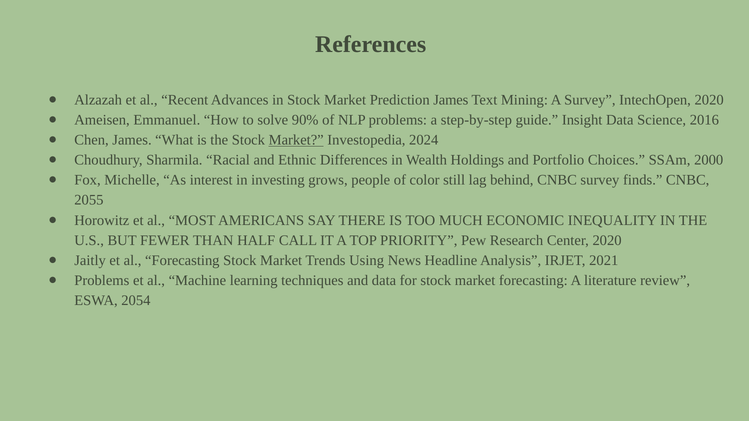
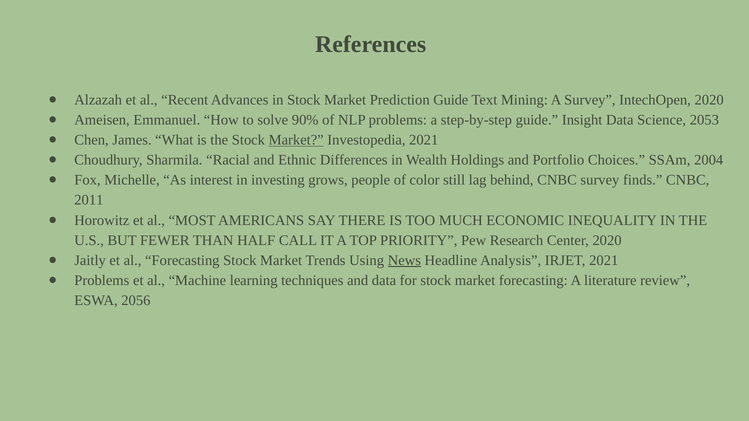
Prediction James: James -> Guide (451, 100)
2016: 2016 -> 2053 (704, 120)
Investopedia 2024: 2024 -> 2021 (424, 140)
2000: 2000 -> 2004 (709, 160)
2055: 2055 -> 2011 (89, 200)
News underline: none -> present (404, 261)
2054: 2054 -> 2056 (136, 301)
